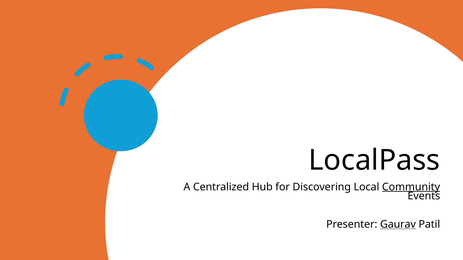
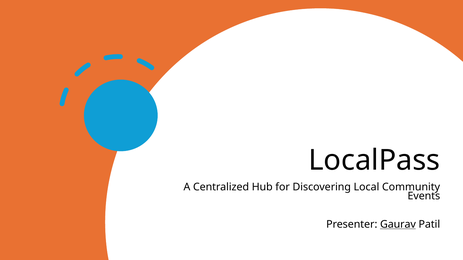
Community underline: present -> none (411, 187)
